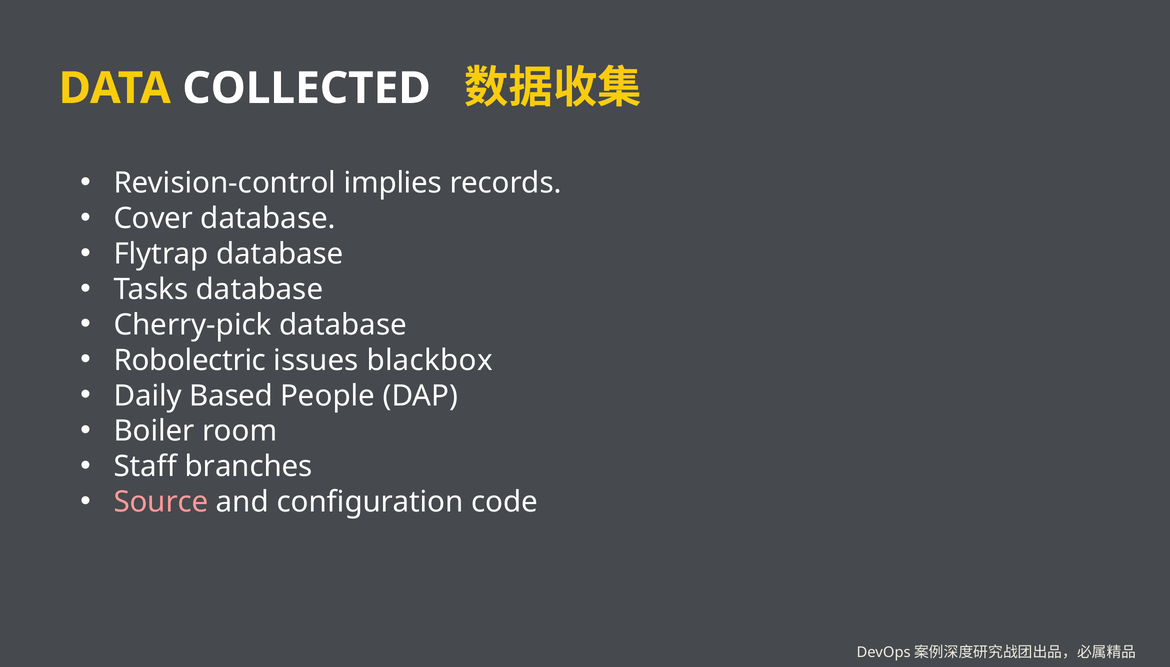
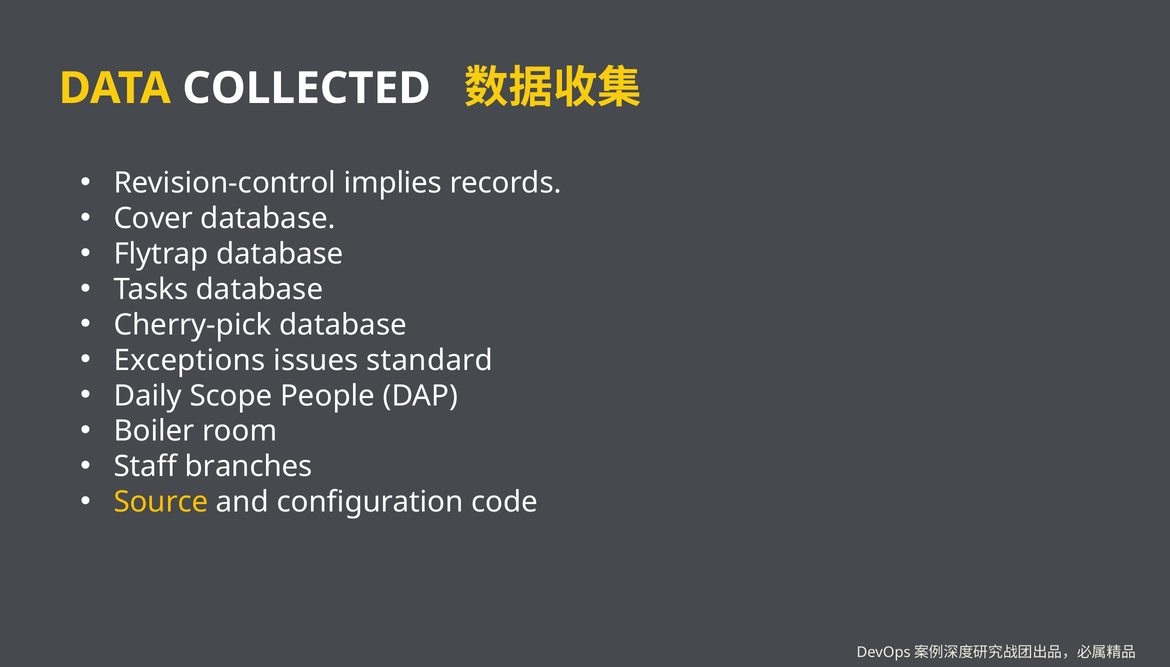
Robolectric: Robolectric -> Exceptions (190, 360)
blackbox: blackbox -> standard (430, 360)
Based: Based -> Scope (231, 396)
Source colour: pink -> yellow (161, 502)
